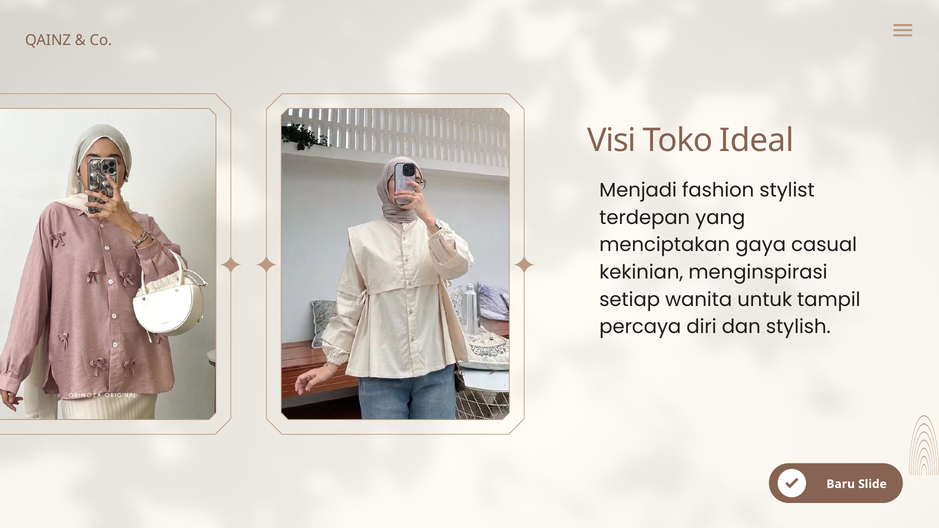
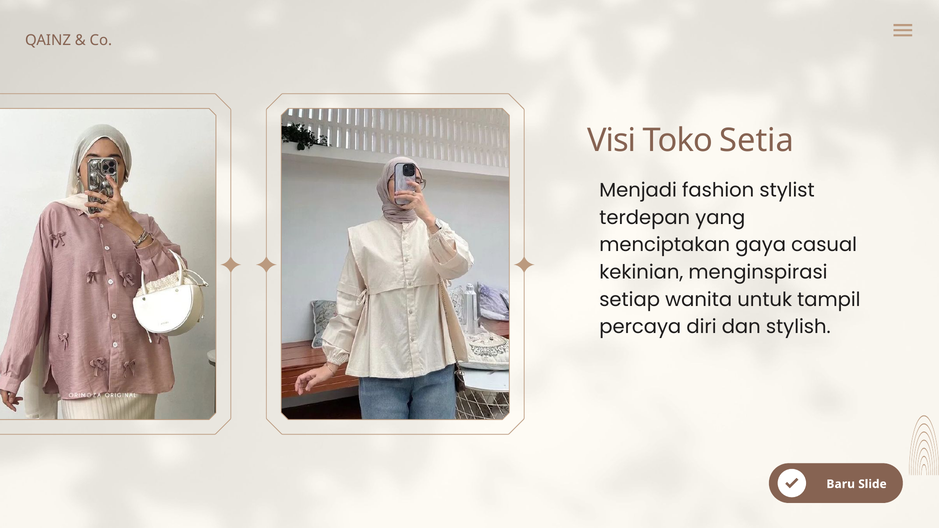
Ideal: Ideal -> Setia (757, 141)
